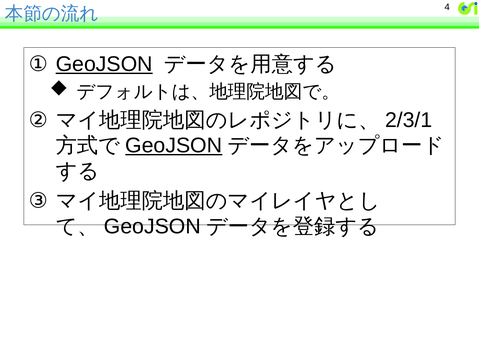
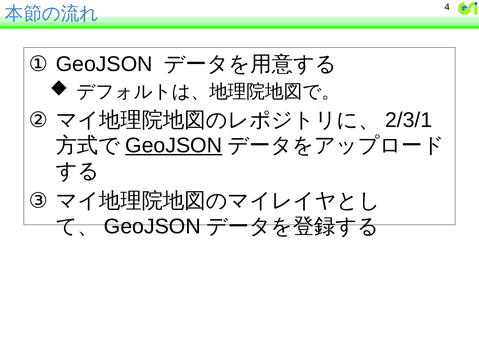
GeoJSON underline: present -> none (104, 64)
